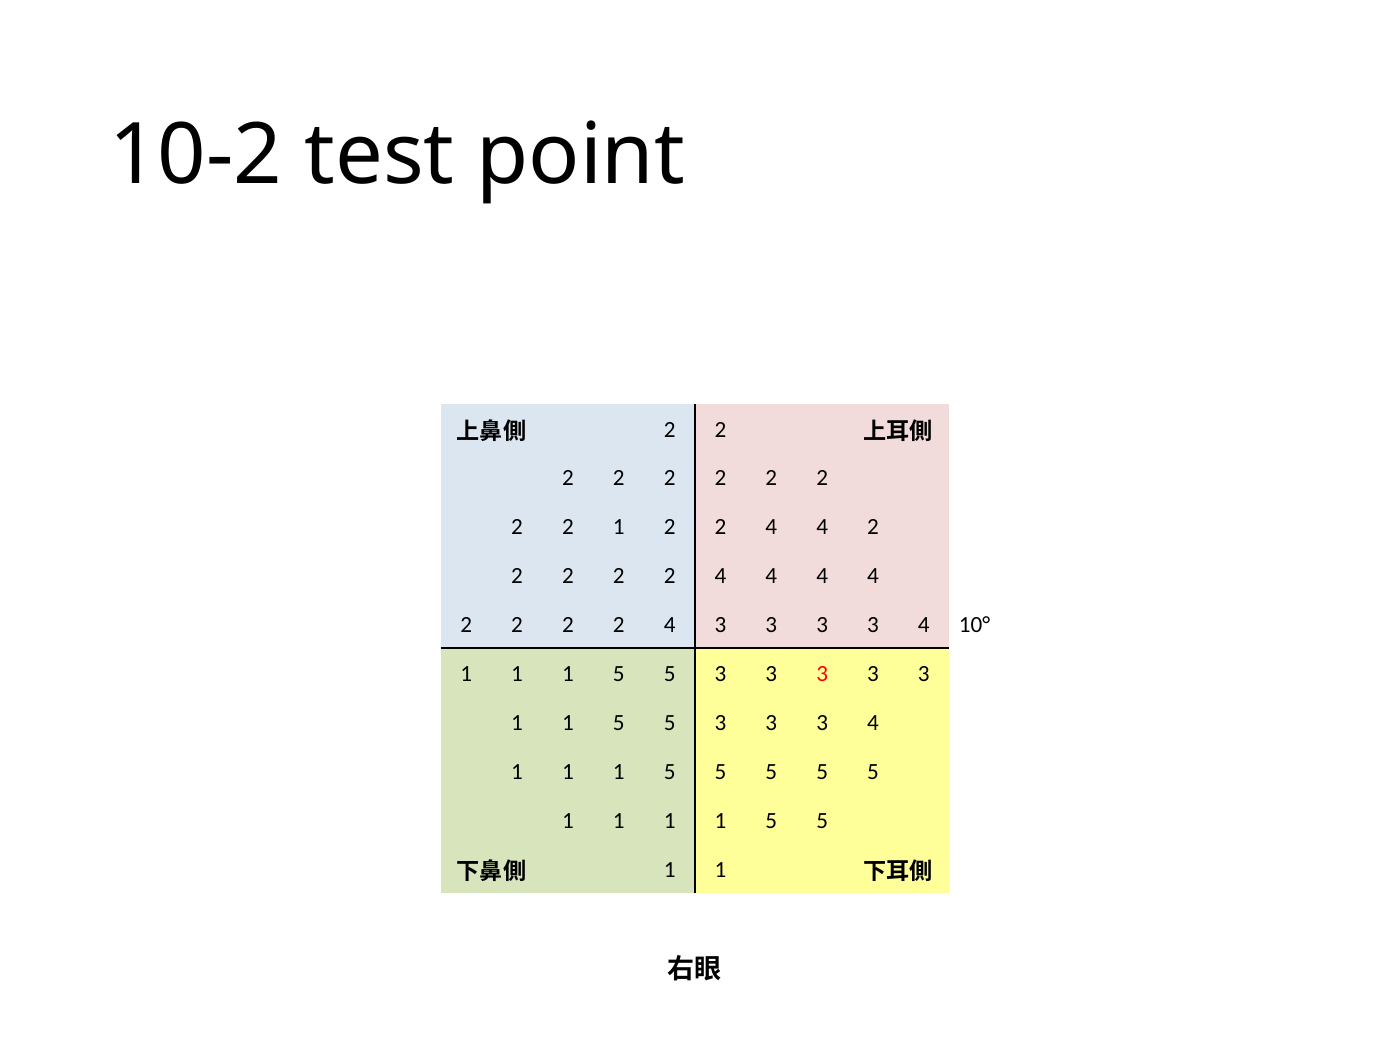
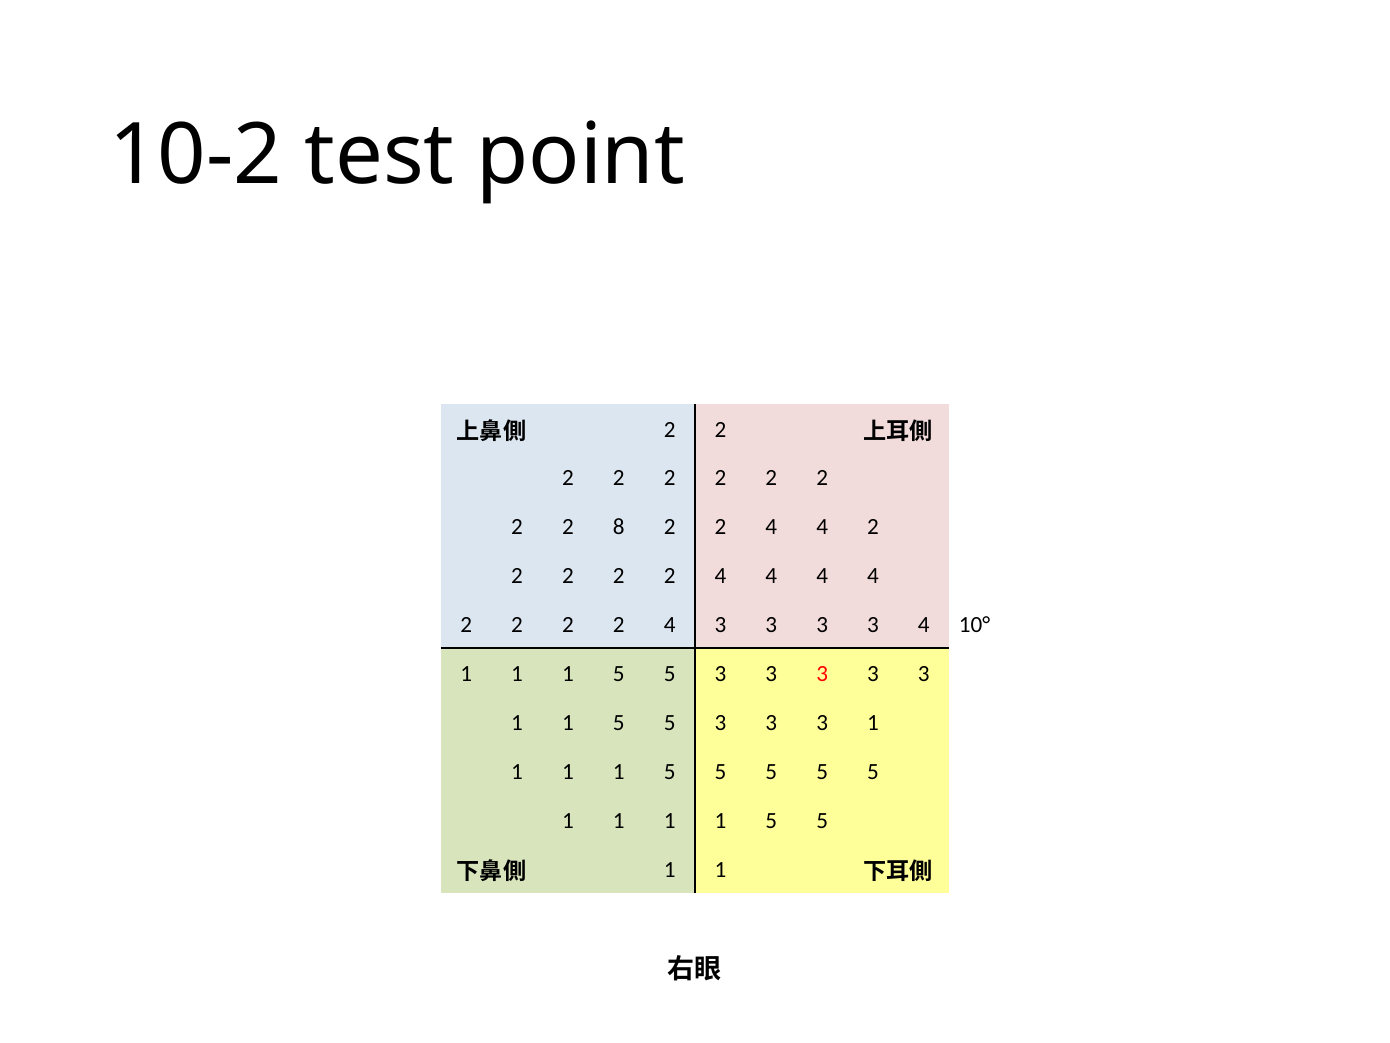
2 1: 1 -> 8 (619, 527)
4: 4 -> 1 (873, 722)
